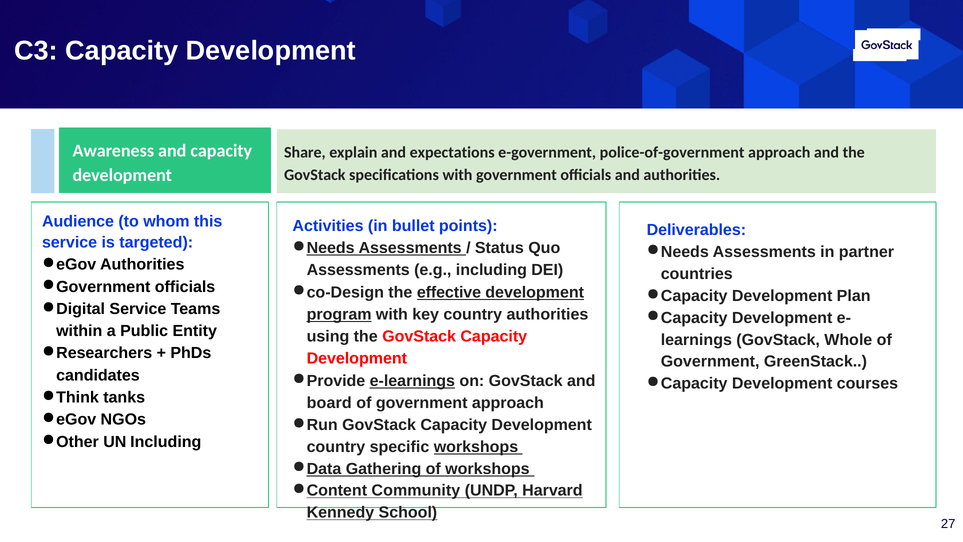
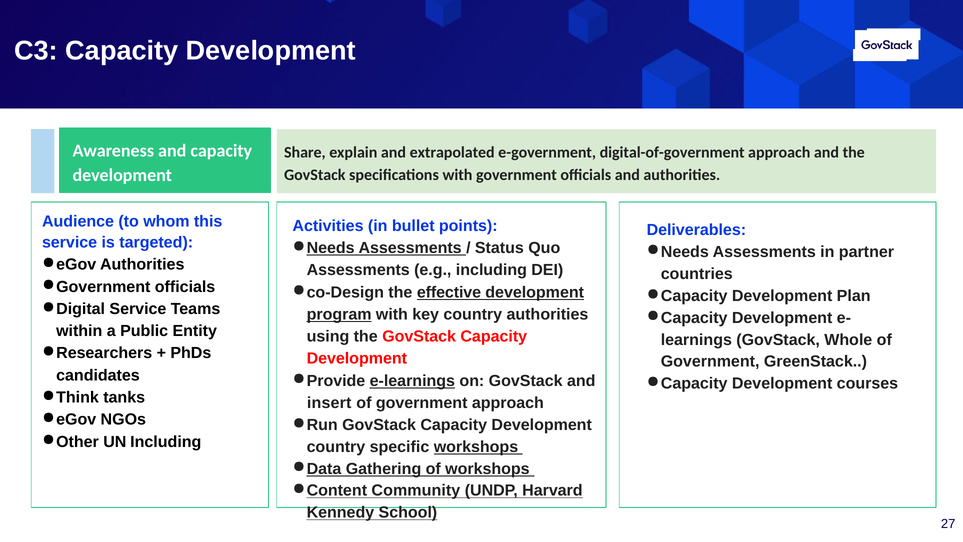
expectations: expectations -> extrapolated (452, 153)
police-of-government: police-of-government -> digital-of-government (672, 153)
board: board -> insert (329, 403)
